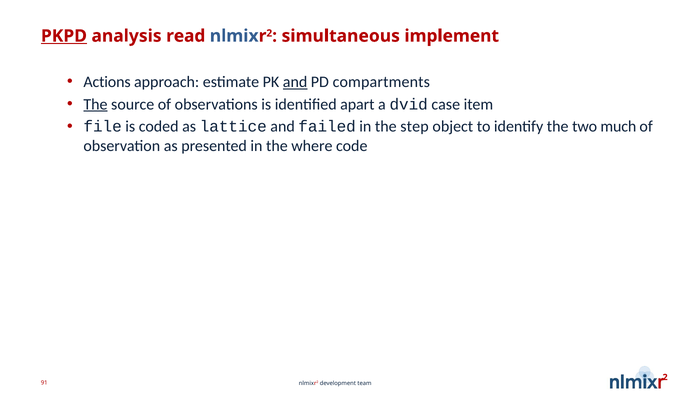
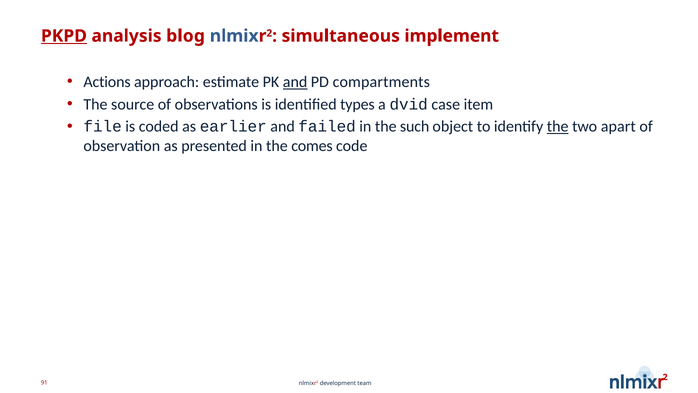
read: read -> blog (186, 36)
The underline: present -> none (96, 104)
apart: apart -> types (357, 104)
lattice: lattice -> earlier (233, 127)
step: step -> such (415, 127)
the underline: none -> present (558, 127)
much: much -> apart (618, 127)
where: where -> comes (312, 146)
